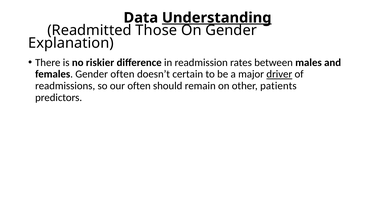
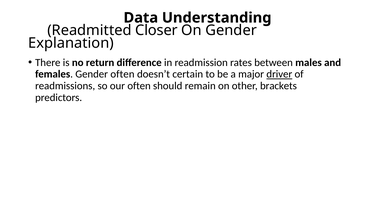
Understanding underline: present -> none (217, 18)
Those: Those -> Closer (156, 30)
riskier: riskier -> return (100, 63)
patients: patients -> brackets (278, 86)
